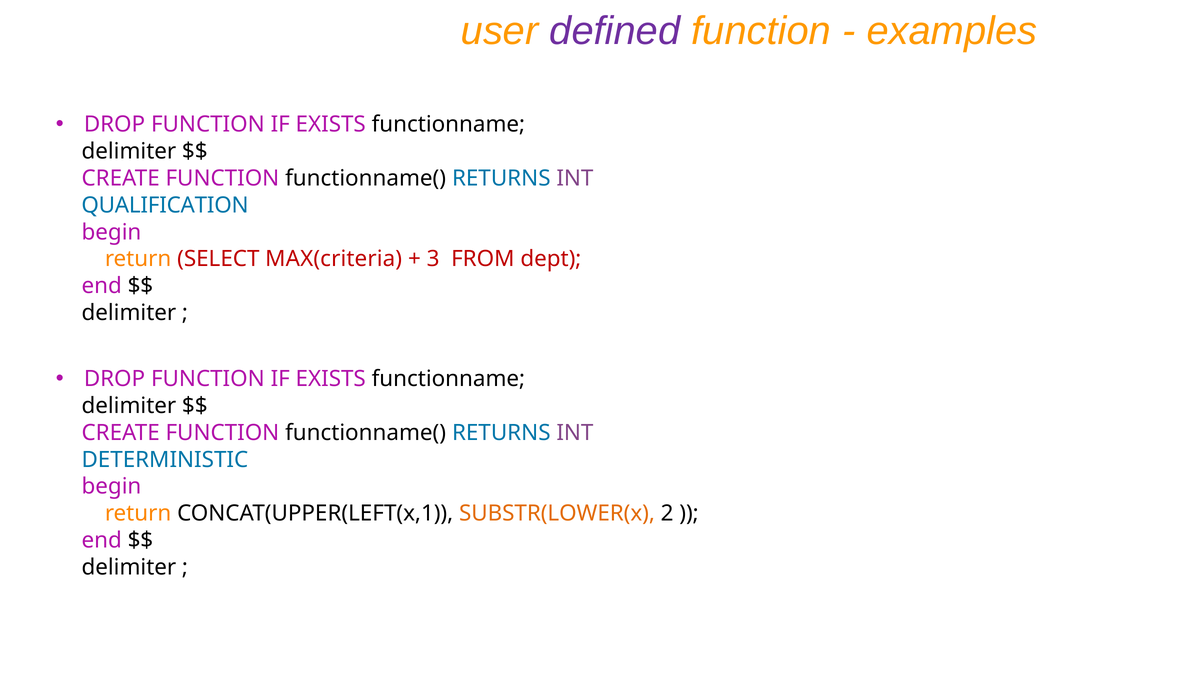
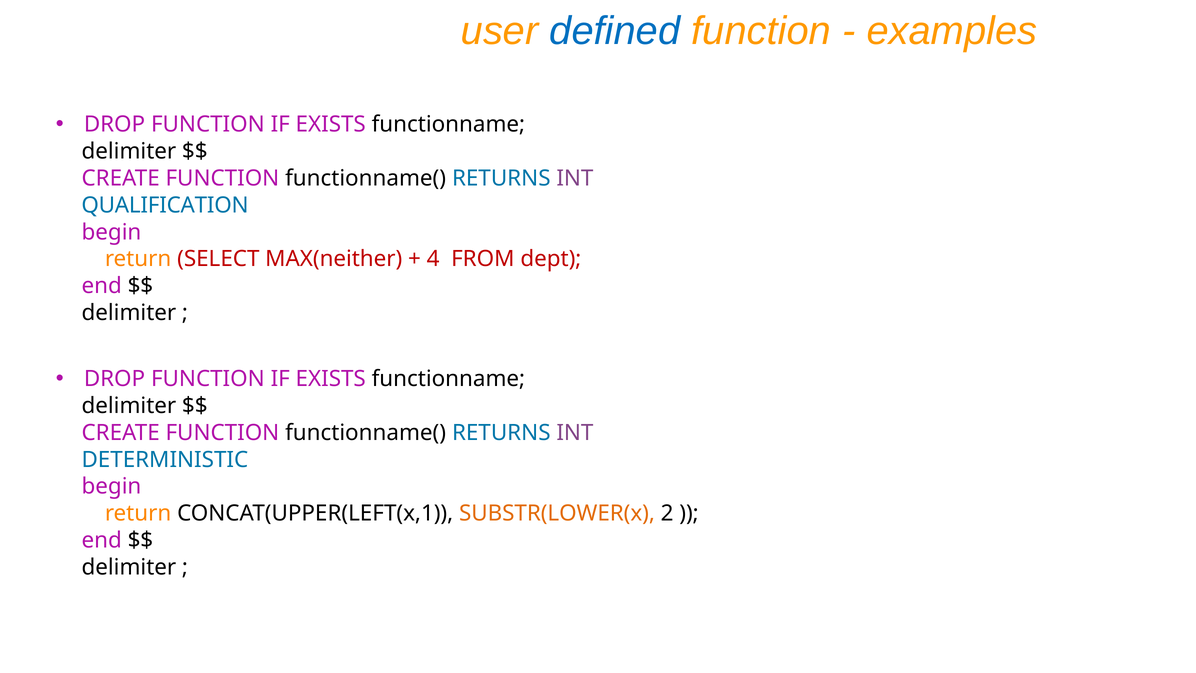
defined colour: purple -> blue (615, 31)
MAX(criteria: MAX(criteria -> MAX(neither (334, 259)
3: 3 -> 4 (433, 259)
